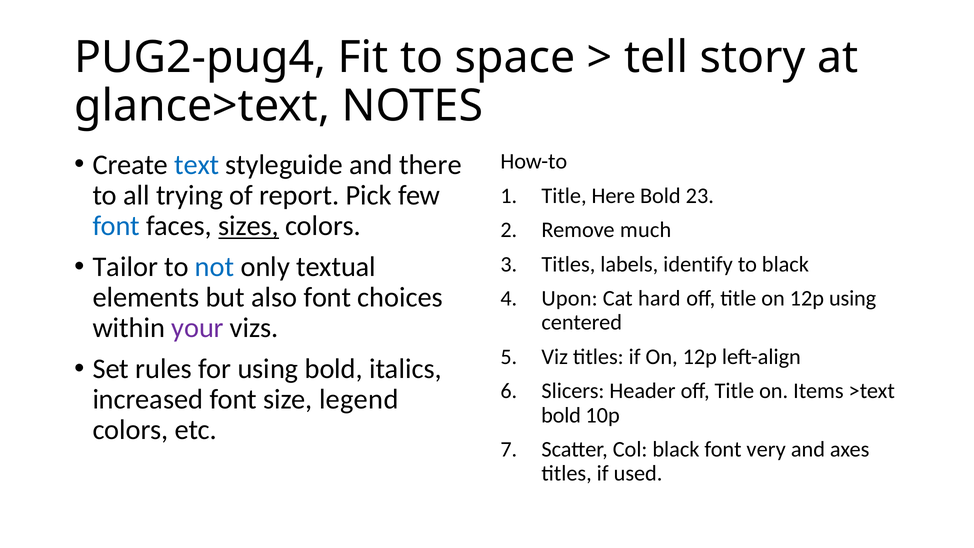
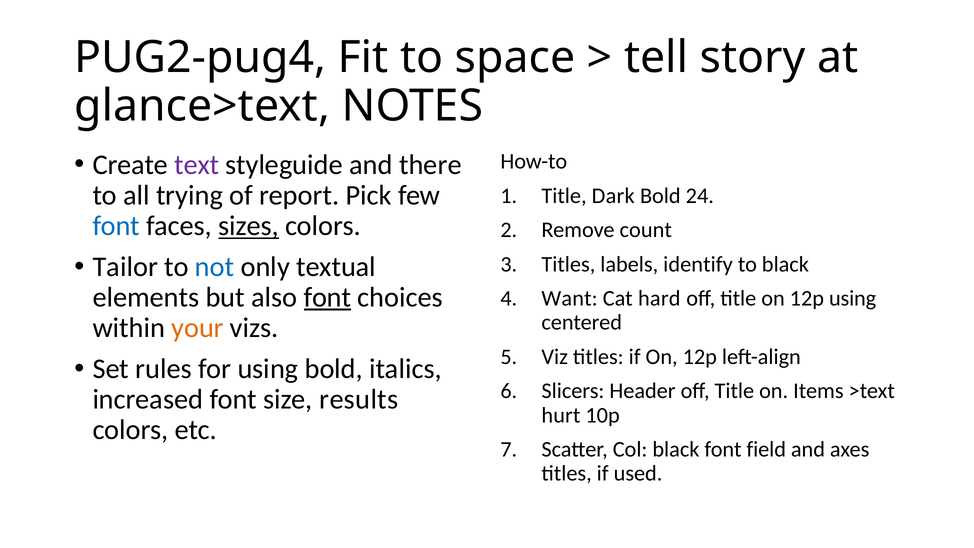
text colour: blue -> purple (197, 165)
Here: Here -> Dark (613, 196)
23: 23 -> 24 (700, 196)
much: much -> count (646, 230)
font underline: none -> present (327, 297)
Upon: Upon -> Want (570, 298)
your colour: purple -> orange (198, 328)
legend: legend -> results (359, 399)
bold: bold -> hurt (561, 415)
very: very -> field (766, 449)
